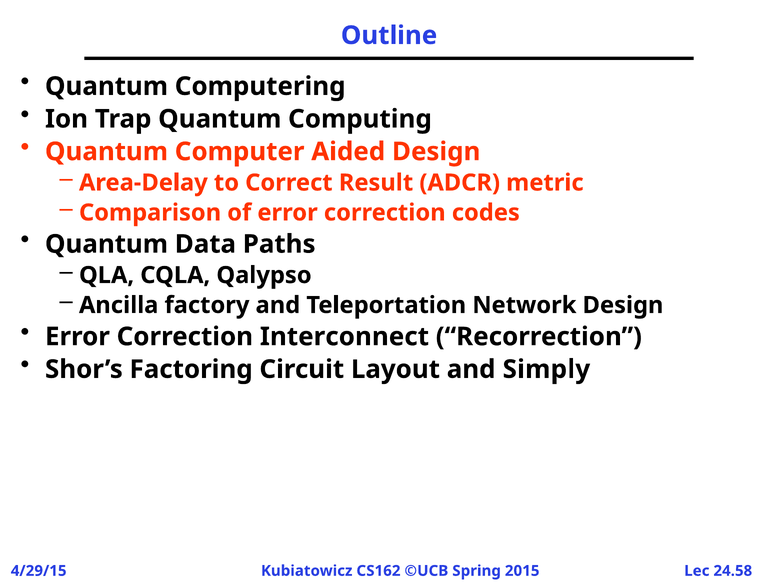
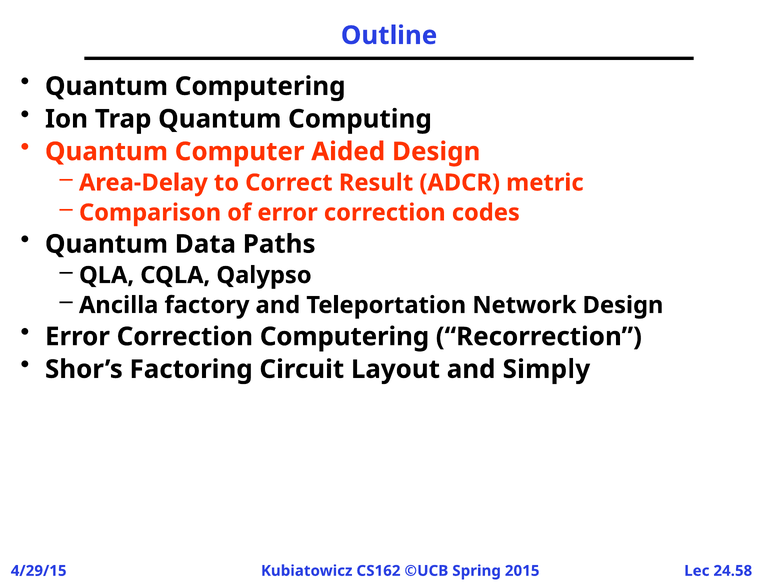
Correction Interconnect: Interconnect -> Computering (344, 337)
